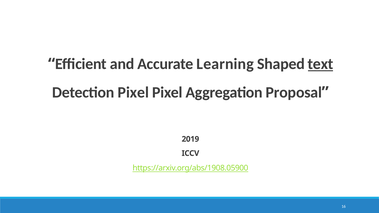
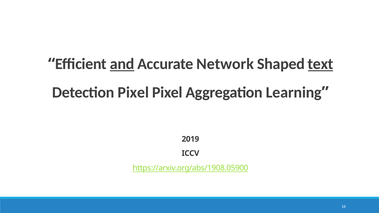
and underline: none -> present (122, 64)
Learning: Learning -> Network (225, 64)
Proposal: Proposal -> Learning (294, 92)
